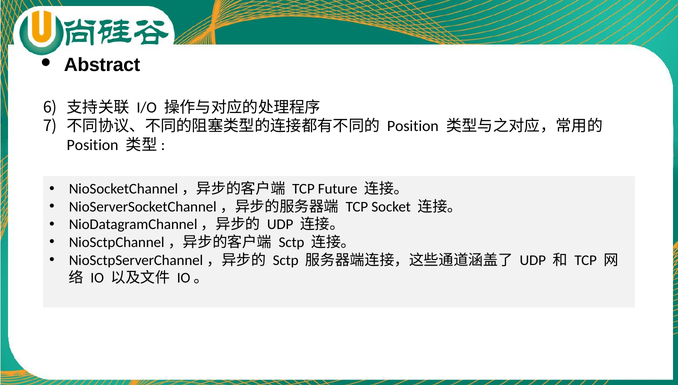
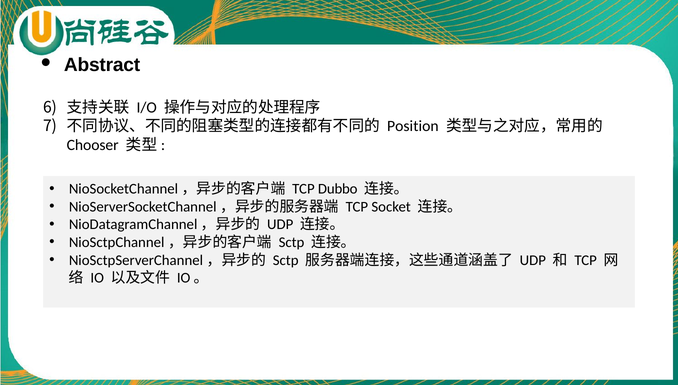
Position: Position -> Chooser (93, 145)
Future: Future -> Dubbo (338, 189)
